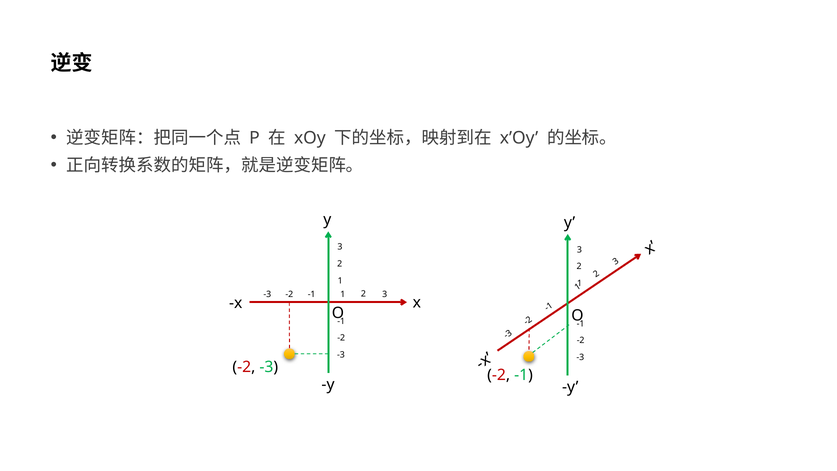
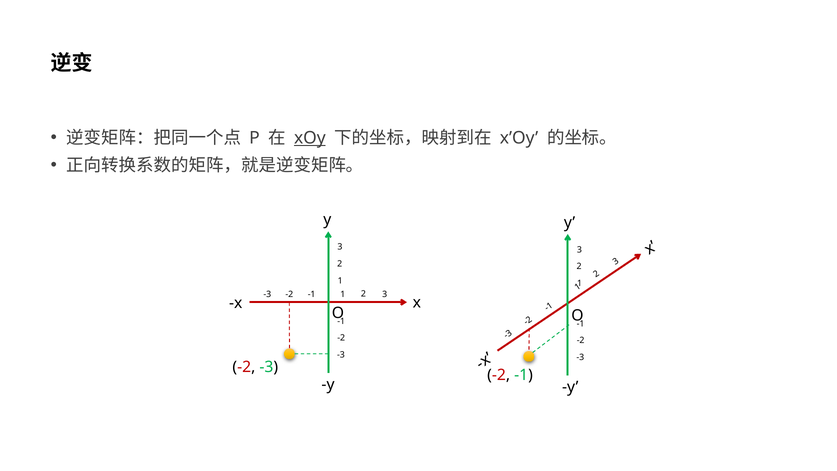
xOy underline: none -> present (310, 138)
